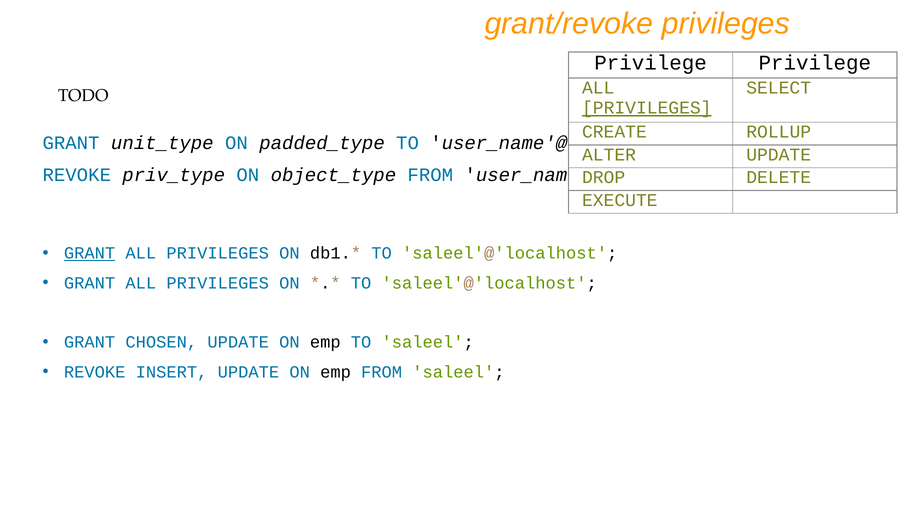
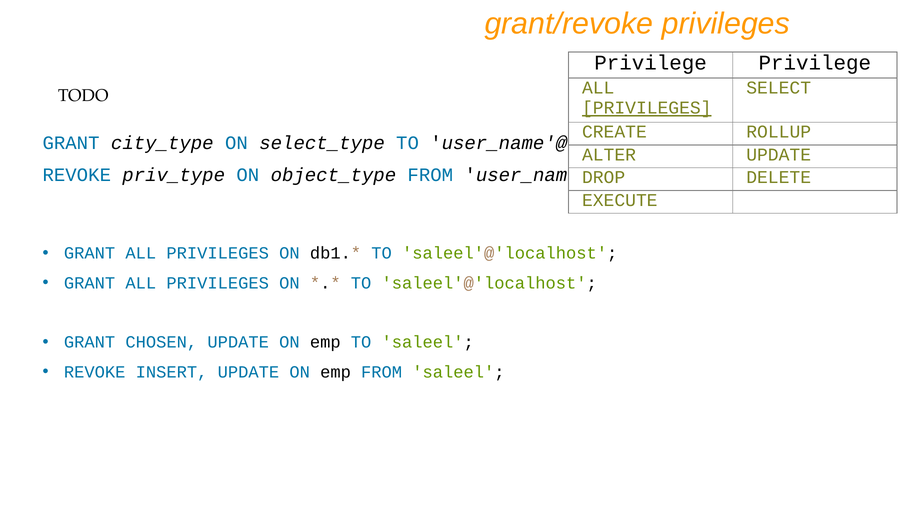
unit_type: unit_type -> city_type (162, 143)
padded_type: padded_type -> select_type (322, 143)
GRANT underline: present -> none (90, 254)
